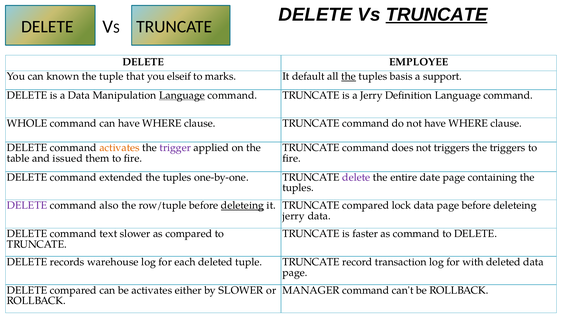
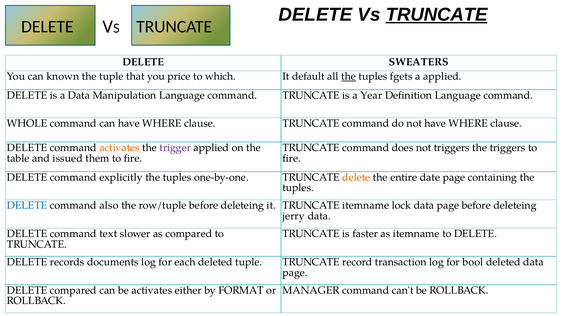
EMPLOYEE: EMPLOYEE -> SWEATERS (419, 62)
elseif: elseif -> price (179, 76)
marks: marks -> which (220, 76)
basis: basis -> fgets (401, 76)
a support: support -> applied (442, 76)
Language underline: present -> none (182, 95)
a Jerry: Jerry -> Year (371, 95)
extended: extended -> explicitly (121, 177)
delete colour: purple -> orange (356, 177)
DELETE colour: purple -> blue (27, 206)
deleteing underline: present -> none (242, 206)
TRUNCATE compared: compared -> itemname (366, 206)
as command: command -> itemname (416, 234)
warehouse: warehouse -> documents (113, 262)
with: with -> bool (473, 262)
by SLOWER: SLOWER -> FORMAT (241, 290)
